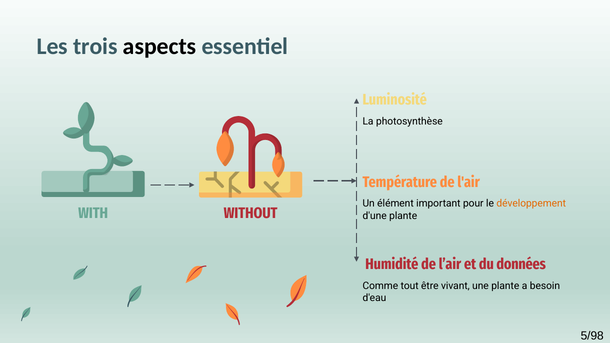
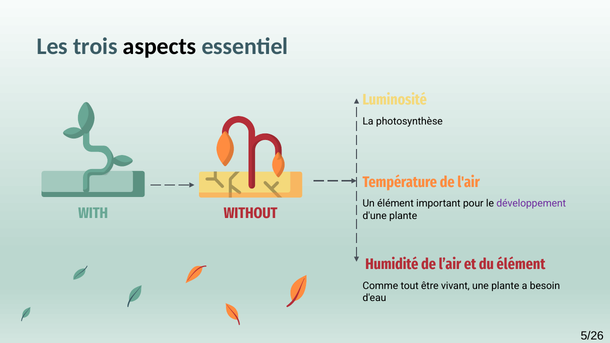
développement colour: orange -> purple (531, 204)
du données: données -> élément (521, 265)
5/98: 5/98 -> 5/26 (592, 336)
